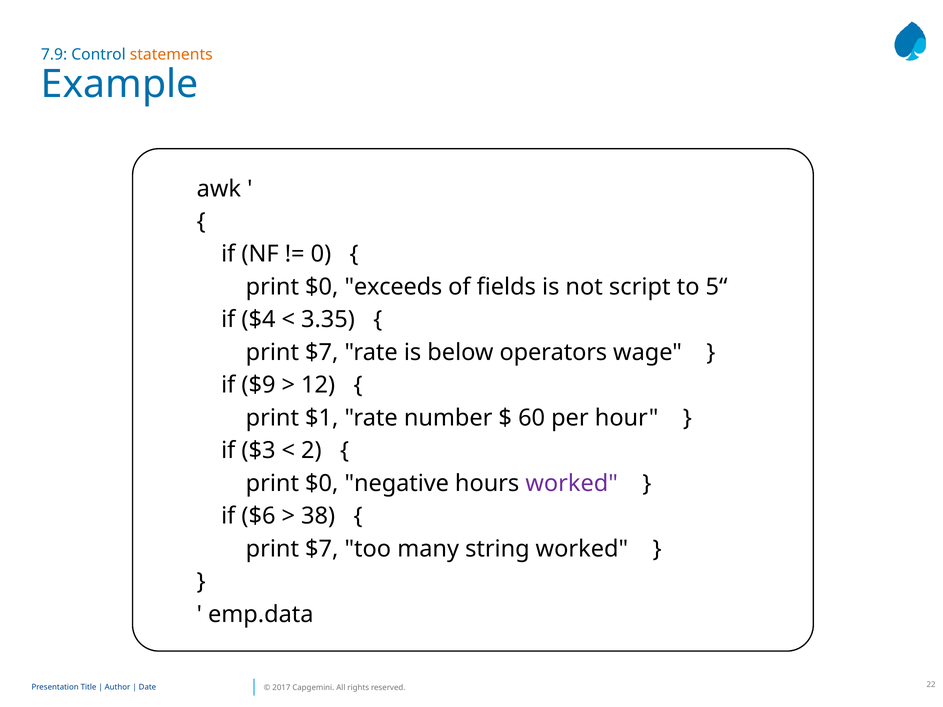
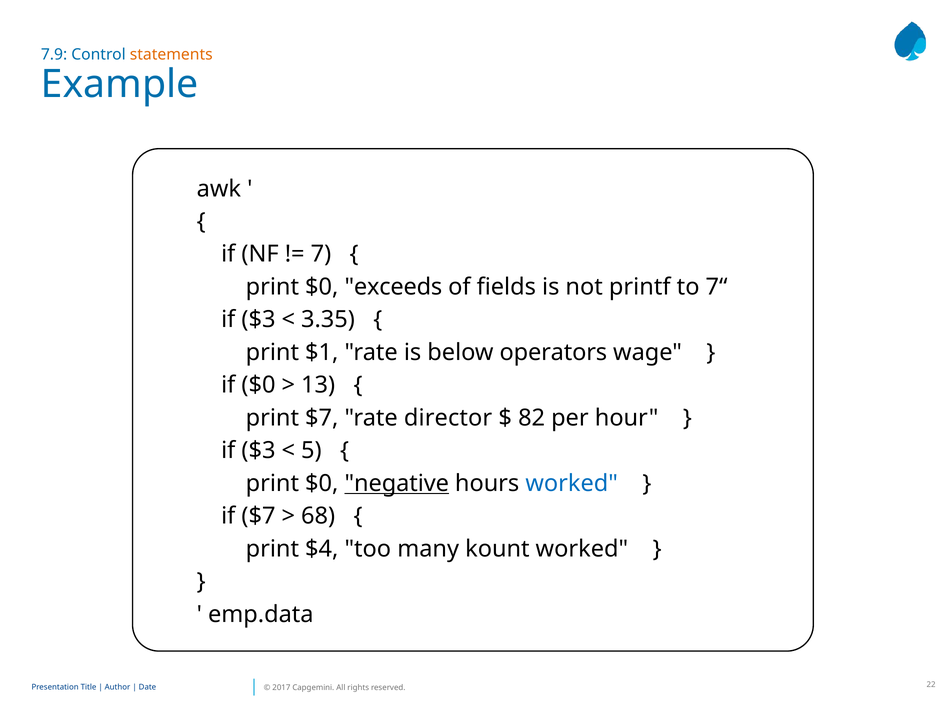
0: 0 -> 7 (321, 254)
script: script -> printf (640, 287)
5“: 5“ -> 7“ (717, 287)
$4: $4 -> $3 (258, 320)
$7: $7 -> $1 (322, 353)
if $9: $9 -> $0 (258, 385)
12: 12 -> 13 (318, 385)
print $1: $1 -> $7 (322, 418)
number: number -> director (448, 418)
60: 60 -> 82 (532, 418)
2: 2 -> 5 (311, 451)
negative underline: none -> present (397, 484)
worked colour: purple -> blue (572, 484)
if $6: $6 -> $7 (258, 516)
38: 38 -> 68 (318, 516)
$7: $7 -> $4 (322, 549)
string: string -> kount (497, 549)
